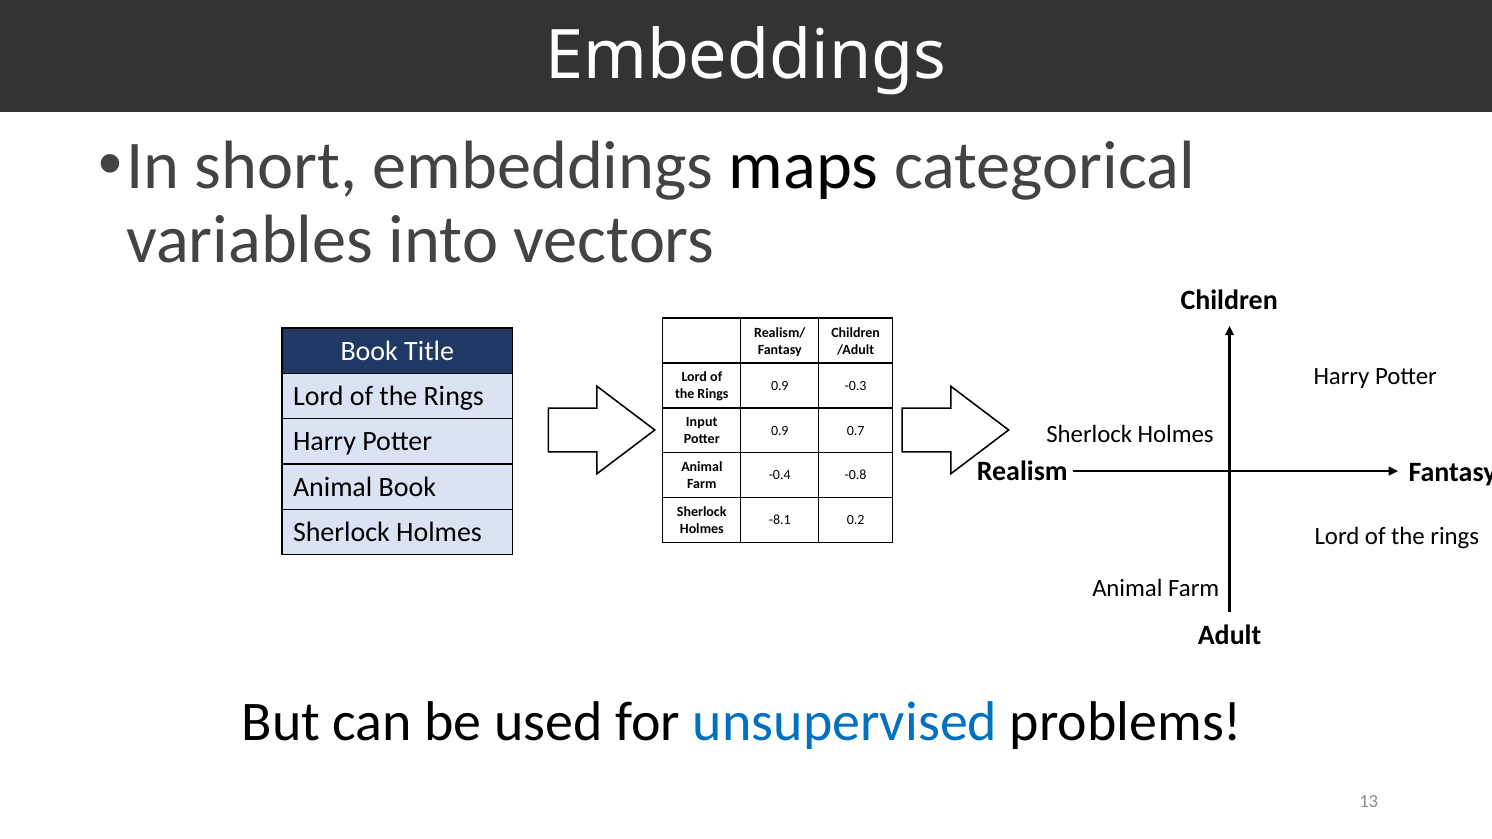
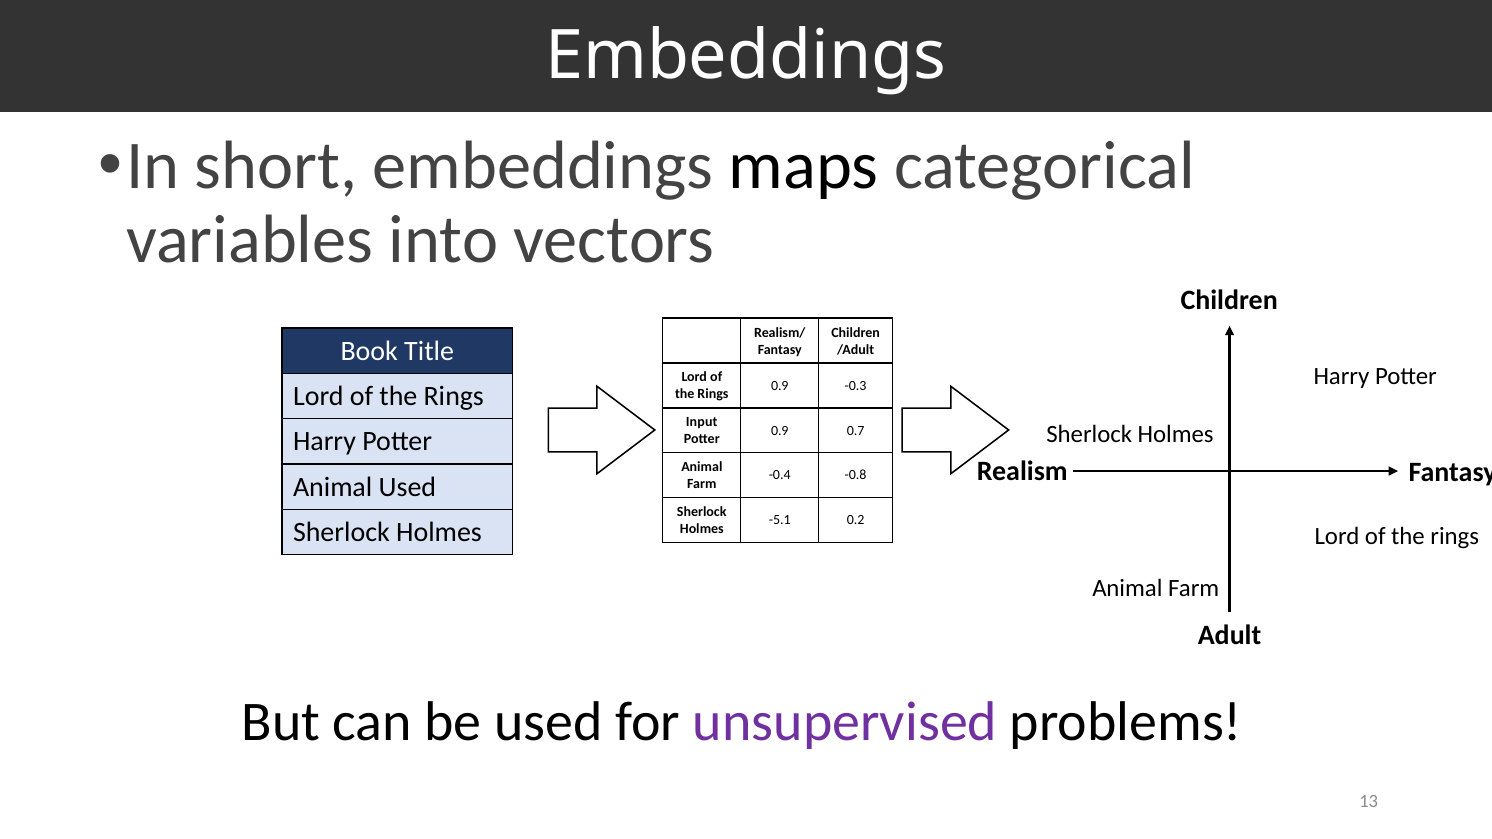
Animal Book: Book -> Used (407, 487)
-8.1: -8.1 -> -5.1 (780, 520)
unsupervised colour: blue -> purple (845, 723)
